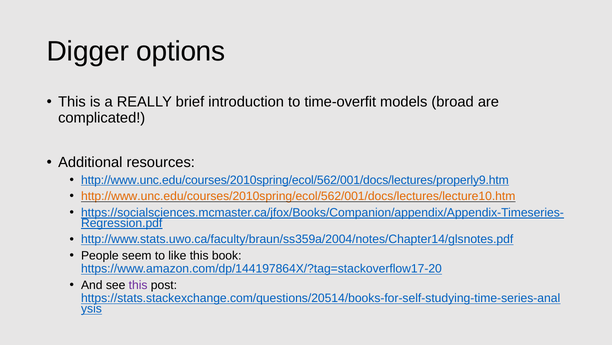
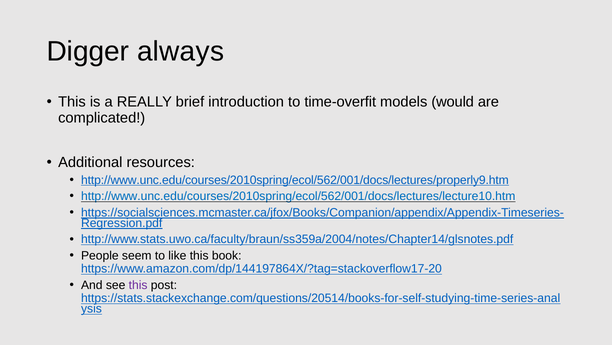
options: options -> always (181, 51)
broad: broad -> would (453, 102)
http://www.unc.edu/courses/2010spring/ecol/562/001/docs/lectures/lecture10.htm colour: orange -> blue (298, 196)
